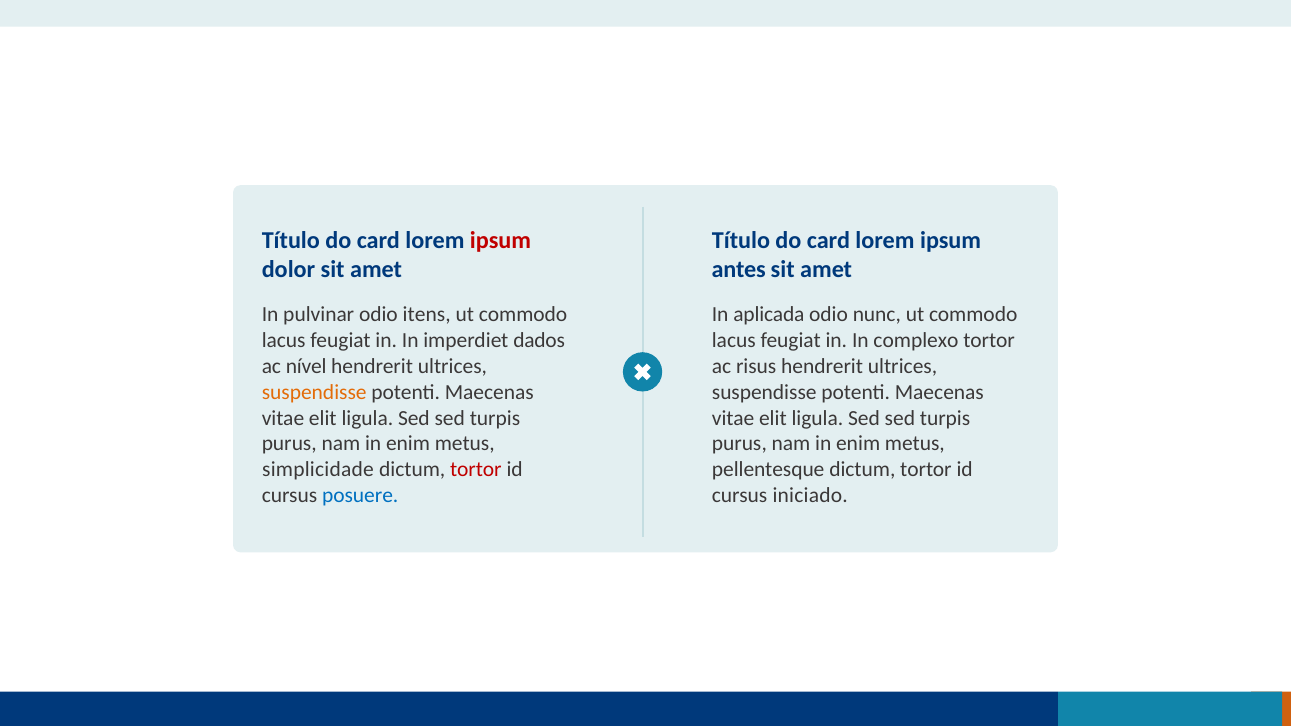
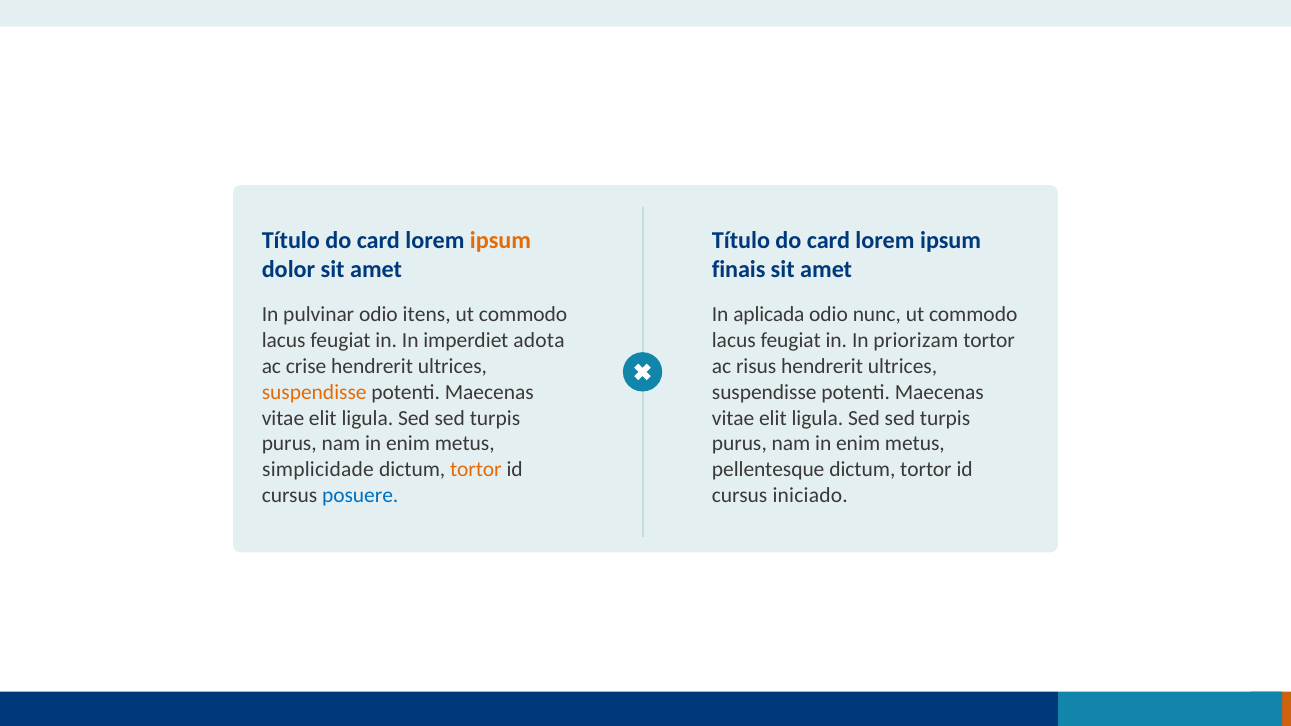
ipsum colour: red -> orange (501, 241)
antes: antes -> finais (739, 270)
dados: dados -> adota (539, 341)
complexo: complexo -> priorizam (916, 341)
nível: nível -> crise (306, 367)
tortor colour: red -> orange (476, 470)
